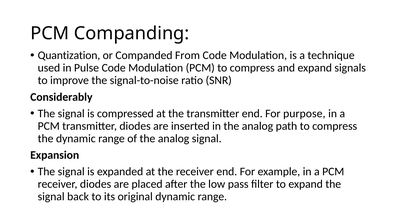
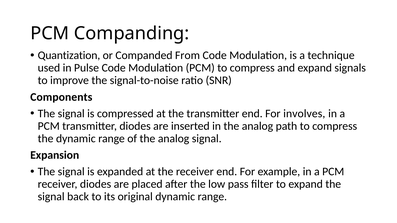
Considerably: Considerably -> Components (61, 97)
purpose: purpose -> involves (304, 114)
